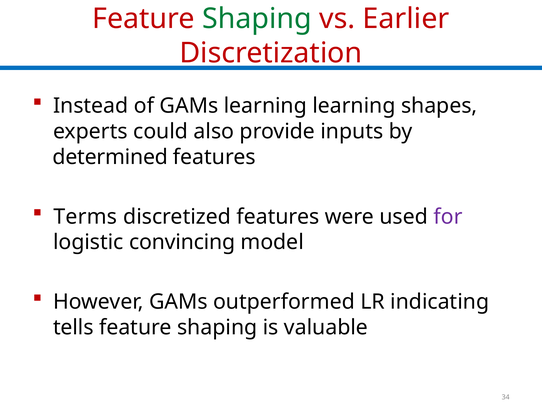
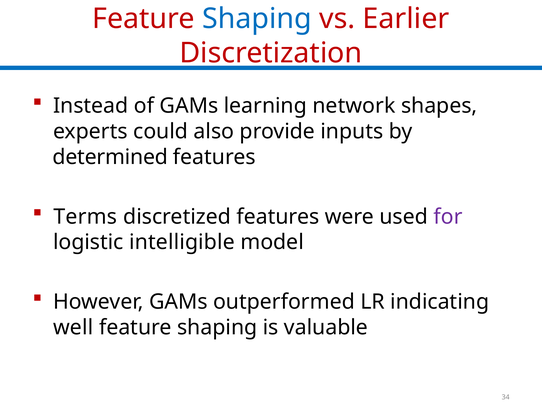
Shaping colour: green -> blue (257, 19)
learning learning: learning -> network (354, 106)
convincing: convincing -> intelligible (182, 242)
tells: tells -> well (73, 327)
